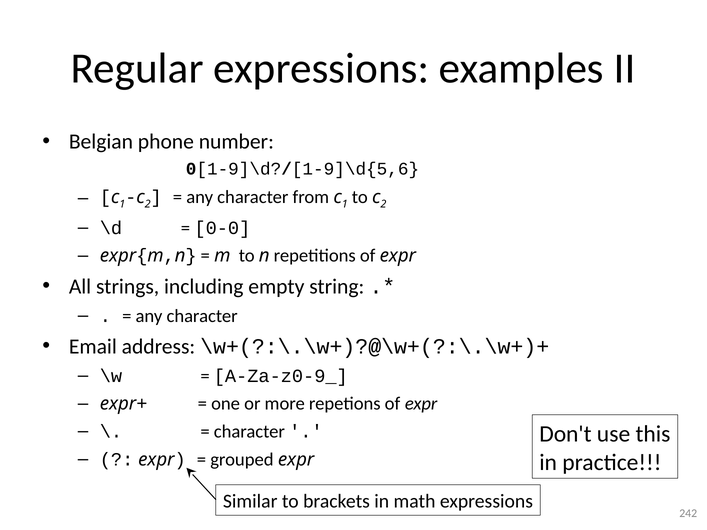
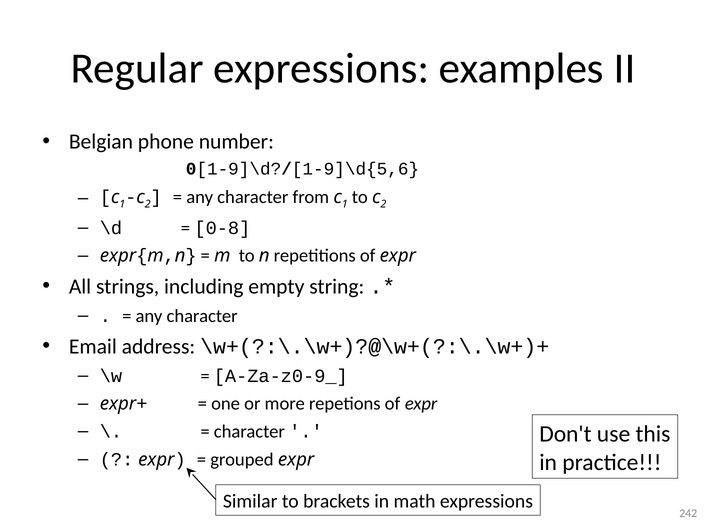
0-0: 0-0 -> 0-8 (222, 228)
